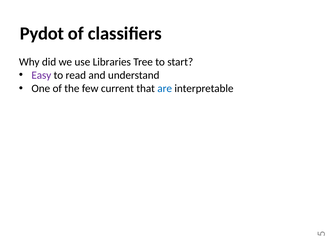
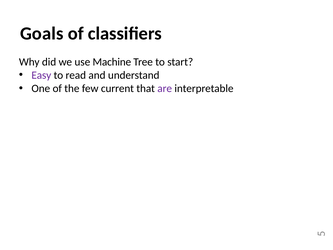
Pydot: Pydot -> Goals (42, 33)
Libraries: Libraries -> Machine (112, 62)
are colour: blue -> purple (165, 88)
